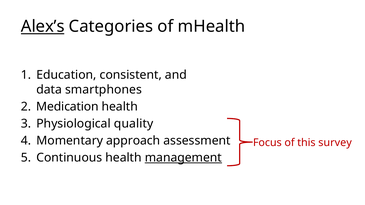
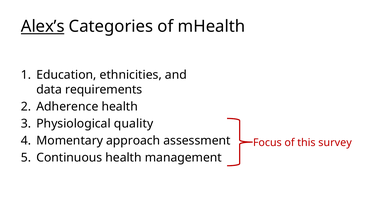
consistent: consistent -> ethnicities (131, 75)
smartphones: smartphones -> requirements (104, 90)
Medication: Medication -> Adherence (67, 107)
management underline: present -> none (183, 158)
